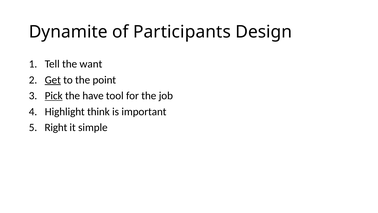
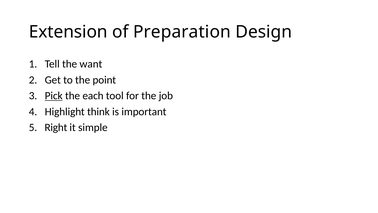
Dynamite: Dynamite -> Extension (68, 32)
Participants: Participants -> Preparation (182, 32)
Get underline: present -> none (53, 80)
have: have -> each (93, 96)
